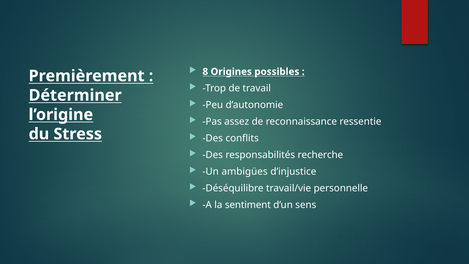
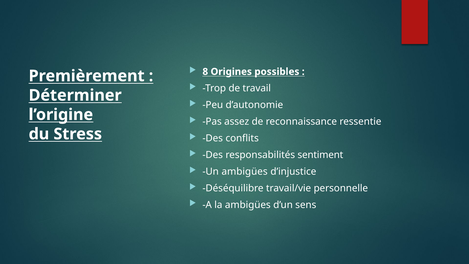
recherche: recherche -> sentiment (320, 155)
la sentiment: sentiment -> ambigües (248, 205)
